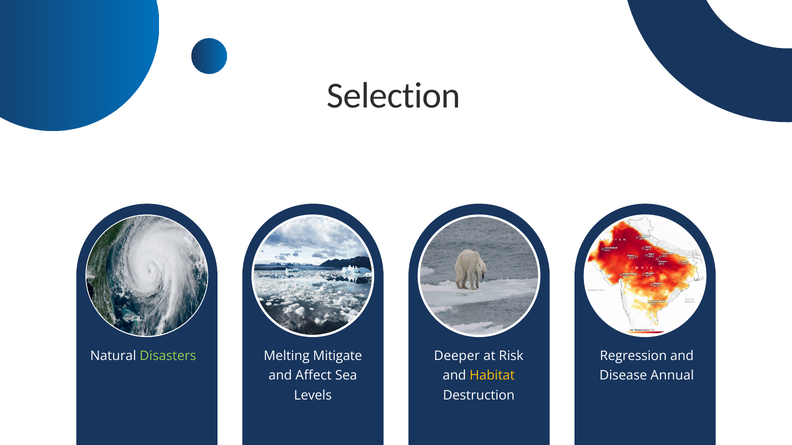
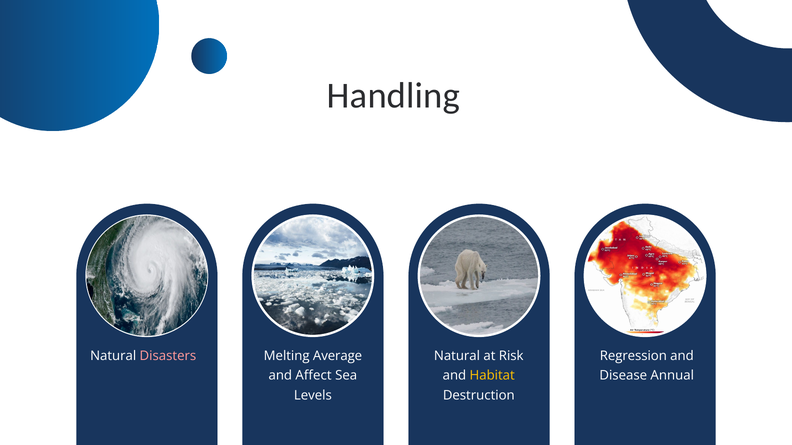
Selection: Selection -> Handling (393, 96)
Disasters colour: light green -> pink (168, 356)
Mitigate: Mitigate -> Average (338, 356)
Deeper: Deeper -> Natural (457, 356)
